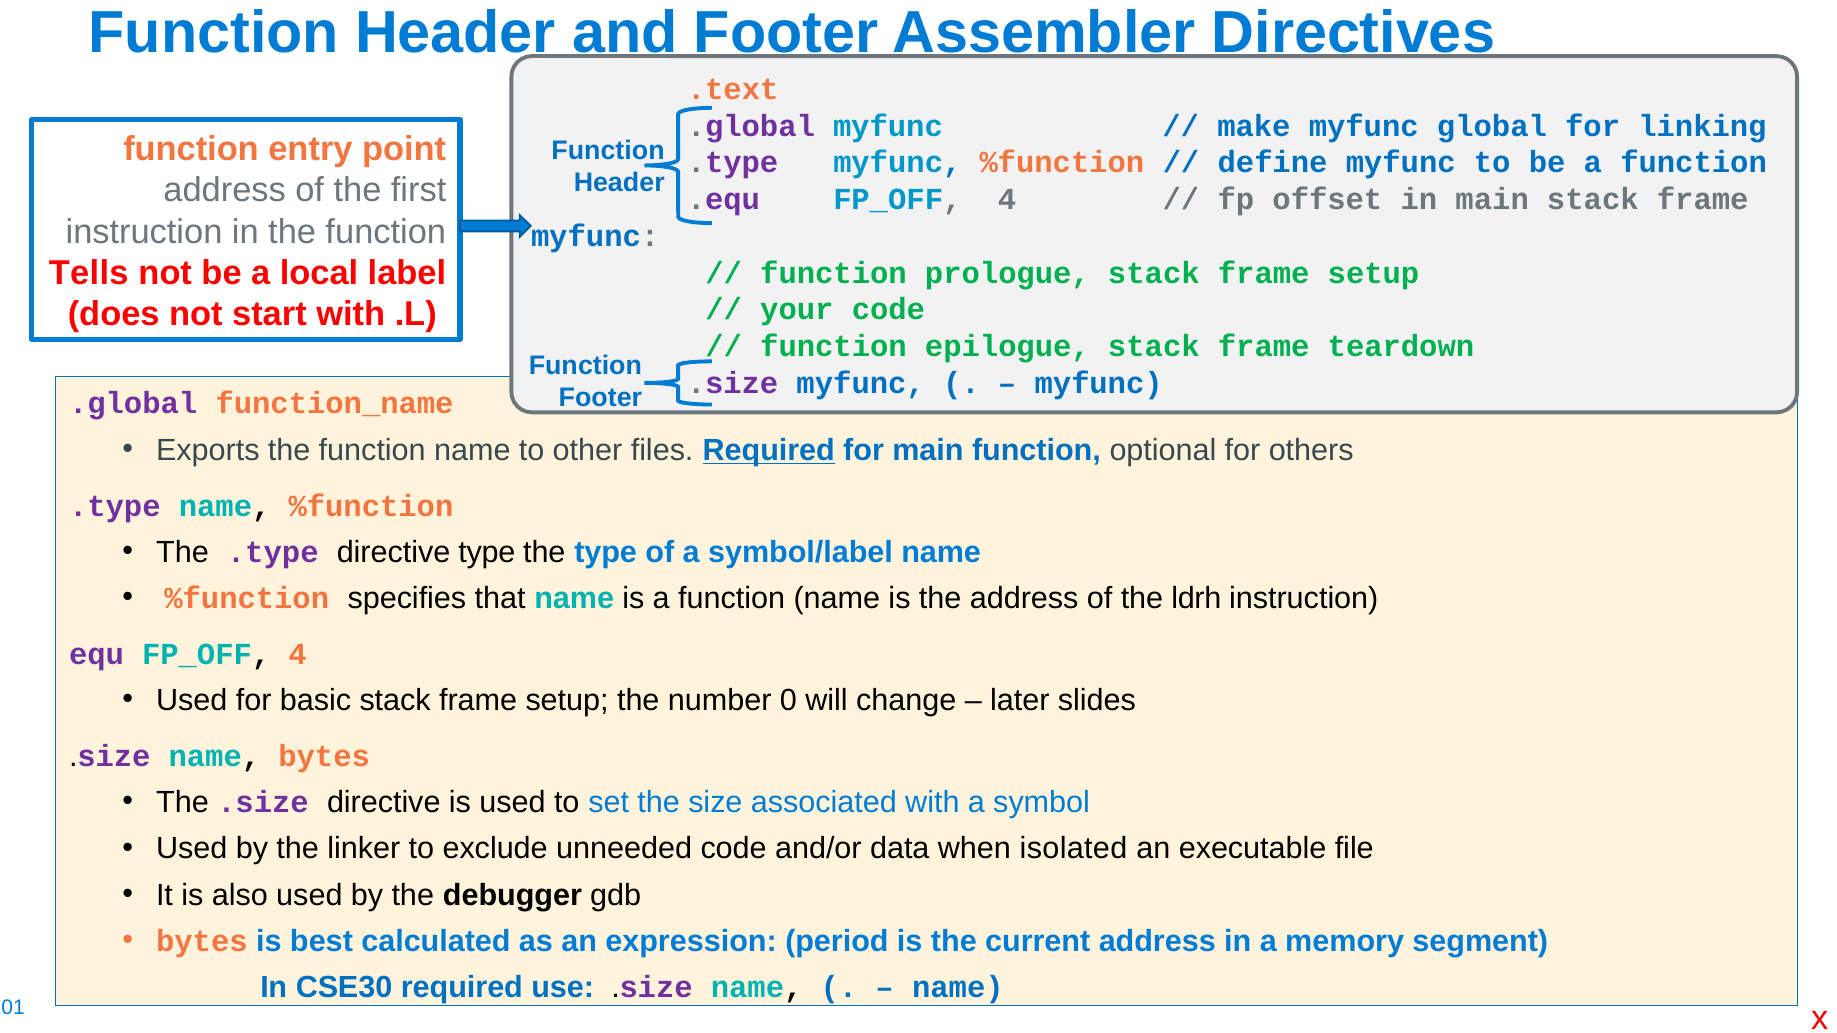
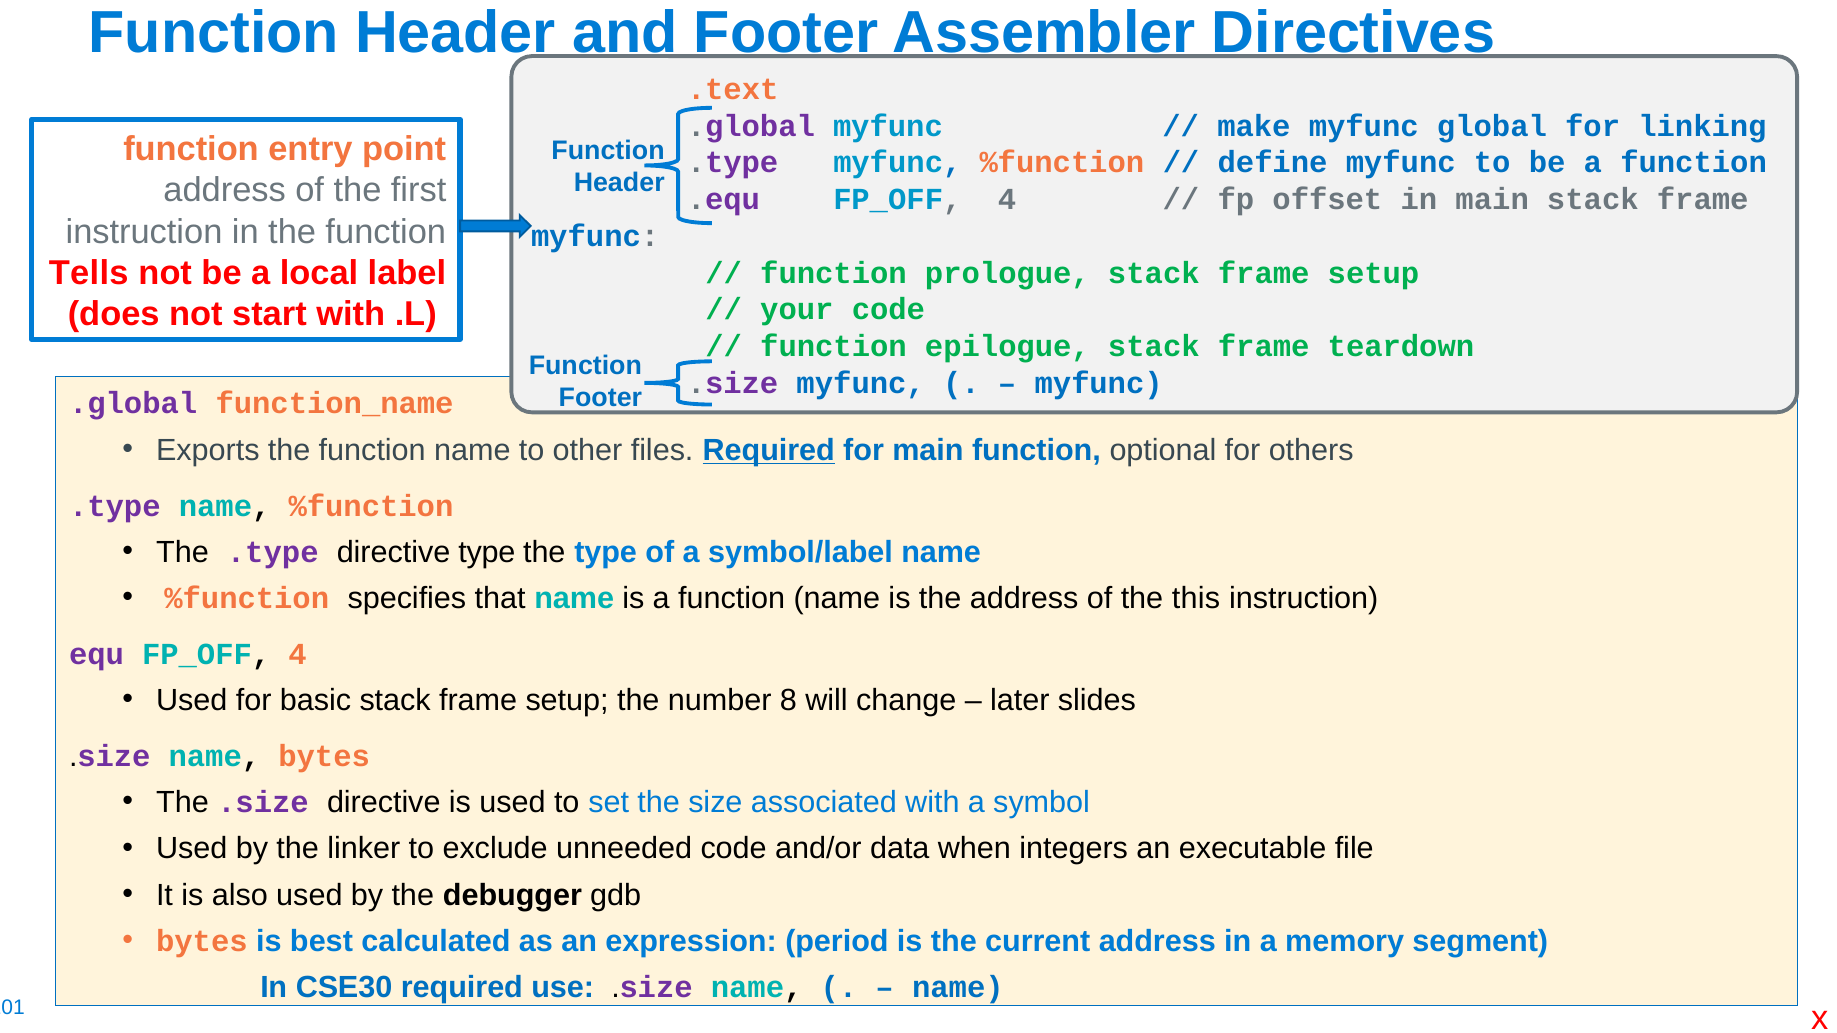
ldrh: ldrh -> this (1196, 599)
0: 0 -> 8 (788, 701)
isolated: isolated -> integers (1074, 849)
